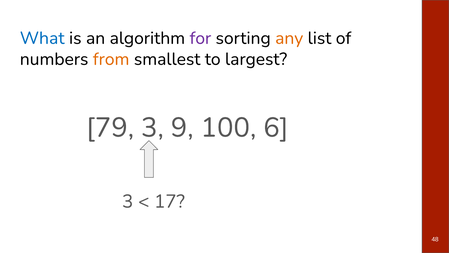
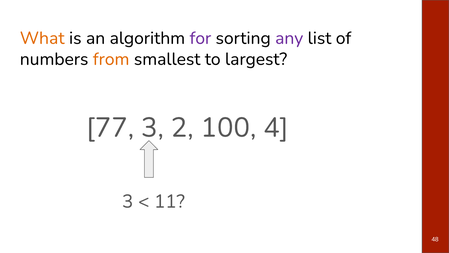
What colour: blue -> orange (42, 38)
any colour: orange -> purple (289, 38)
79: 79 -> 77 (110, 127)
9: 9 -> 2 (182, 127)
6: 6 -> 4 (276, 127)
17: 17 -> 11 (169, 201)
